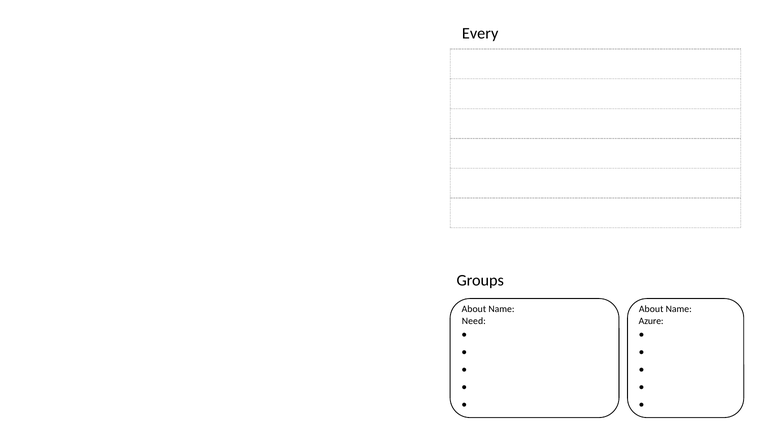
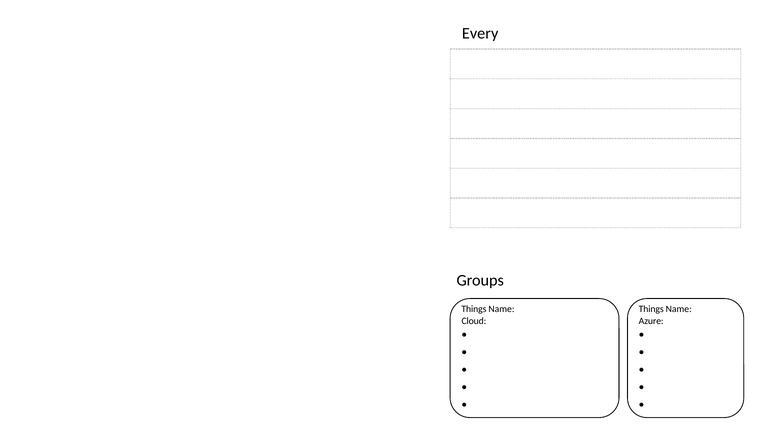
About: About -> Things (474, 309)
About: About -> Things (651, 309)
Need: Need -> Cloud (474, 321)
